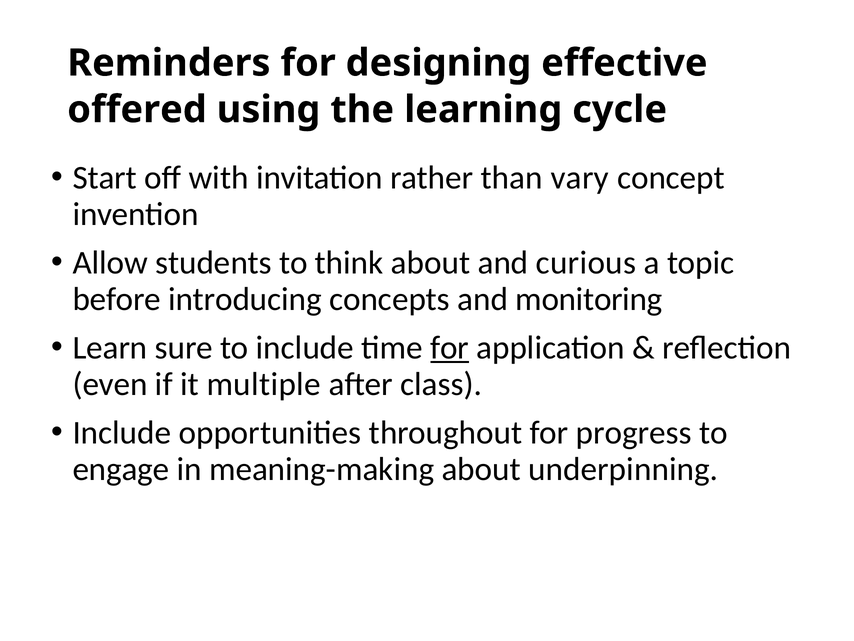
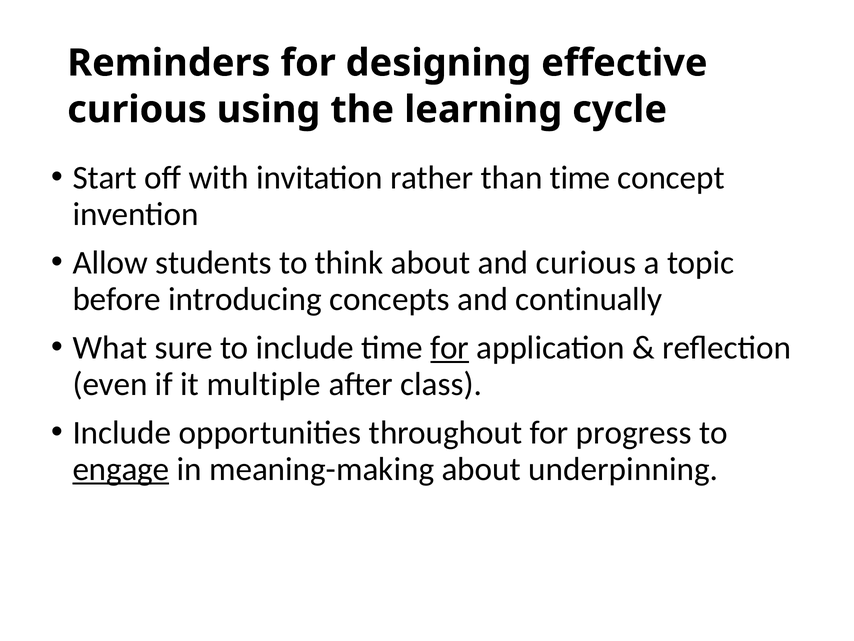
offered: offered -> curious (137, 110)
than vary: vary -> time (580, 178)
monitoring: monitoring -> continually (589, 299)
Learn: Learn -> What (110, 347)
engage underline: none -> present (121, 469)
